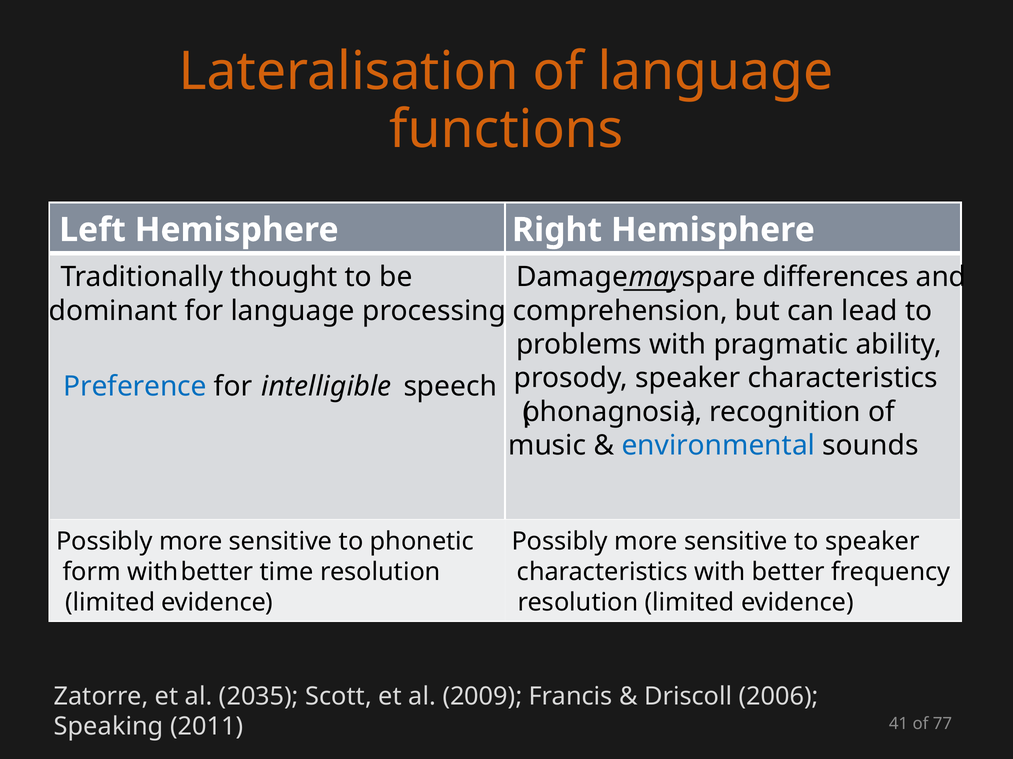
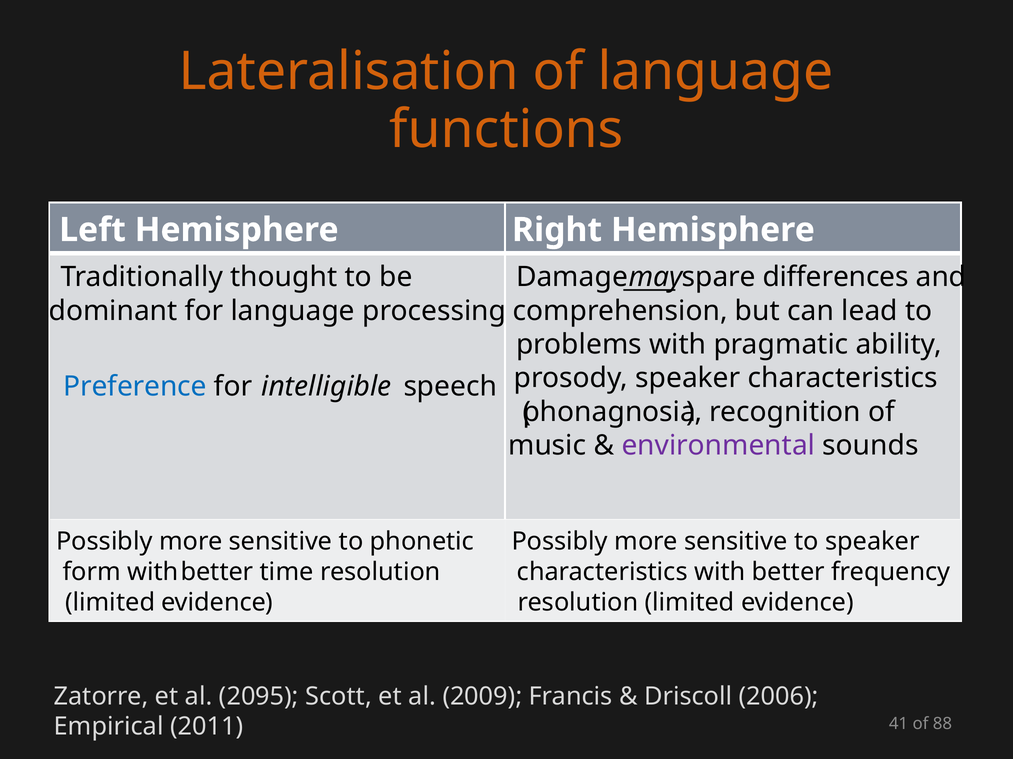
environmental colour: blue -> purple (718, 446)
2035: 2035 -> 2095 (259, 697)
77: 77 -> 88 (942, 724)
Speaking: Speaking -> Empirical (109, 727)
